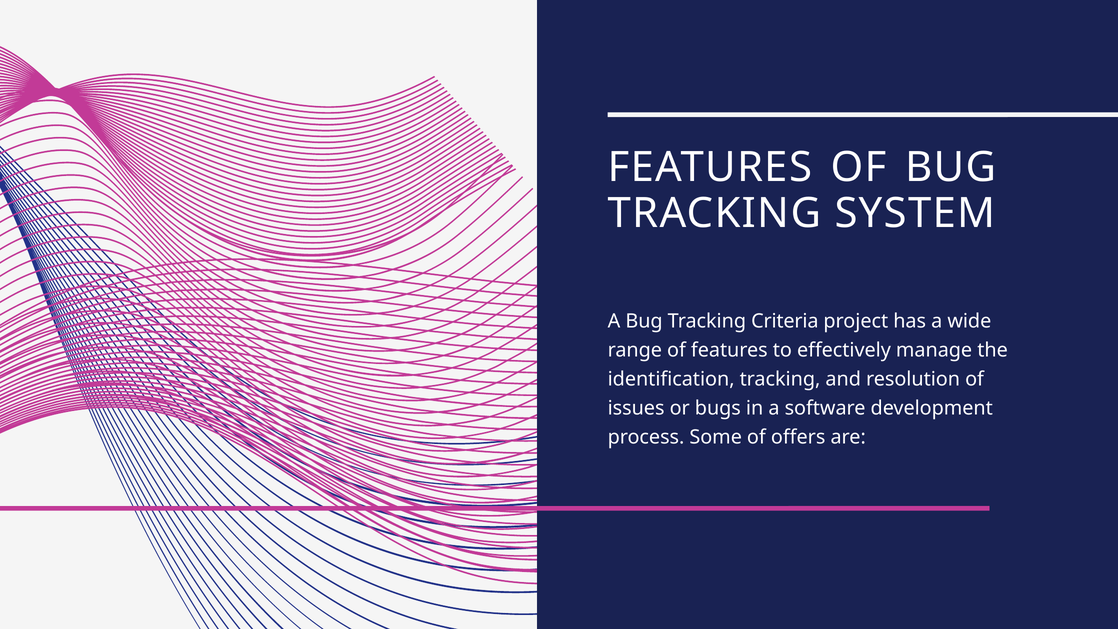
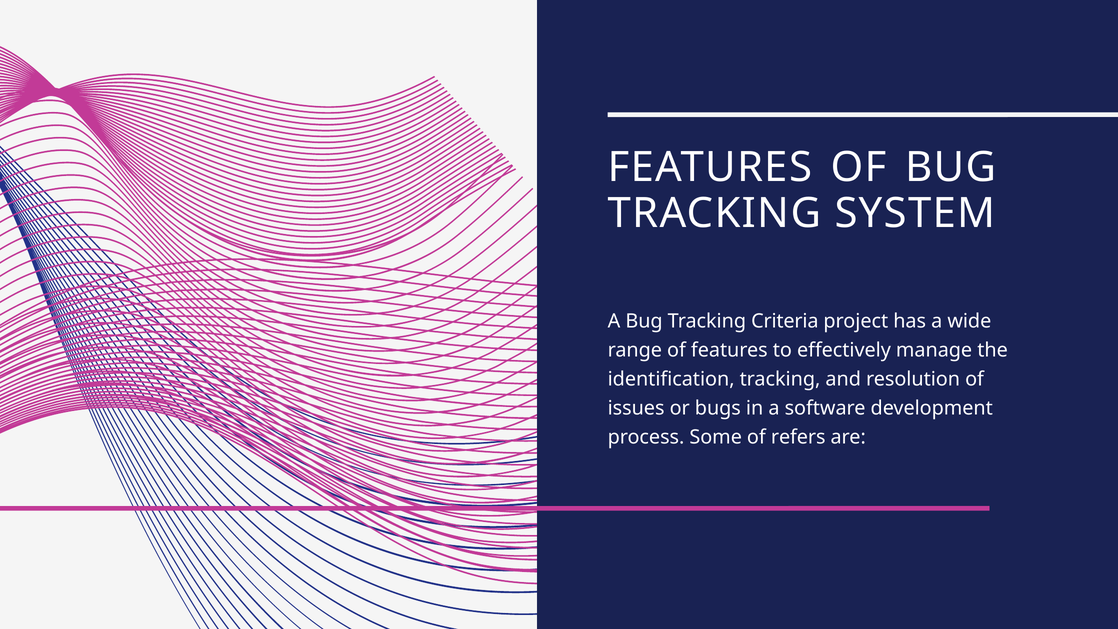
offers: offers -> refers (798, 437)
